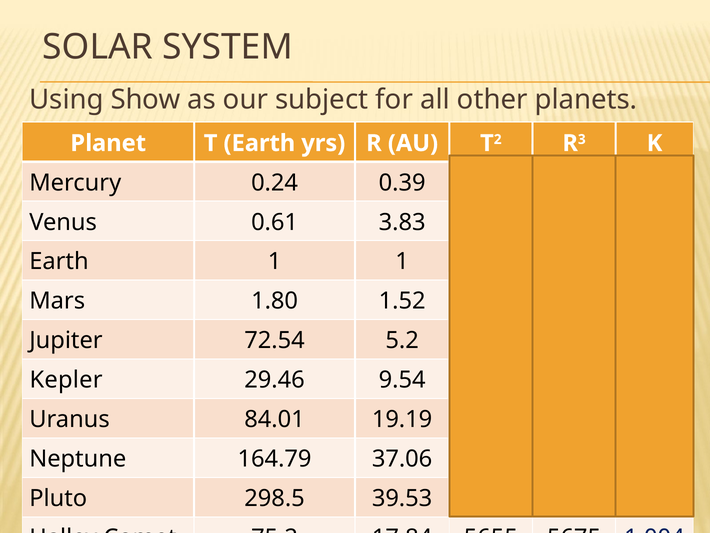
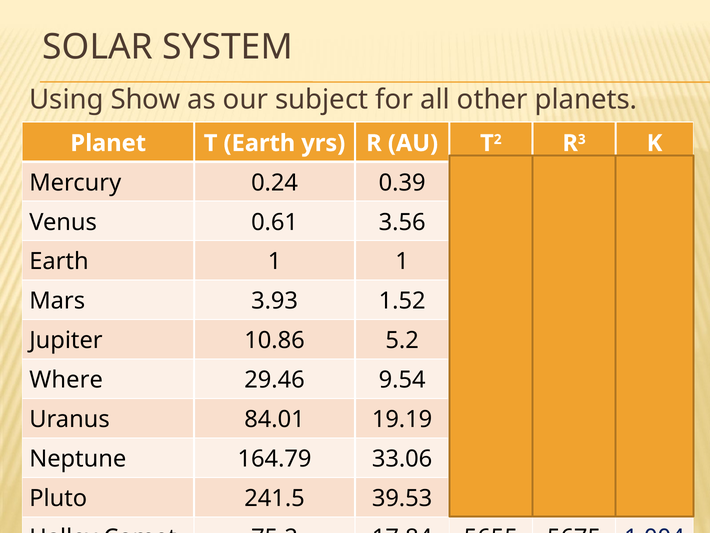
3.83: 3.83 -> 3.56 (402, 222)
1.80: 1.80 -> 3.93 (275, 301)
72.54: 72.54 -> 10.86 (275, 340)
Kepler: Kepler -> Where (66, 380)
37.06: 37.06 -> 33.06 (402, 459)
298.5: 298.5 -> 241.5 (275, 498)
